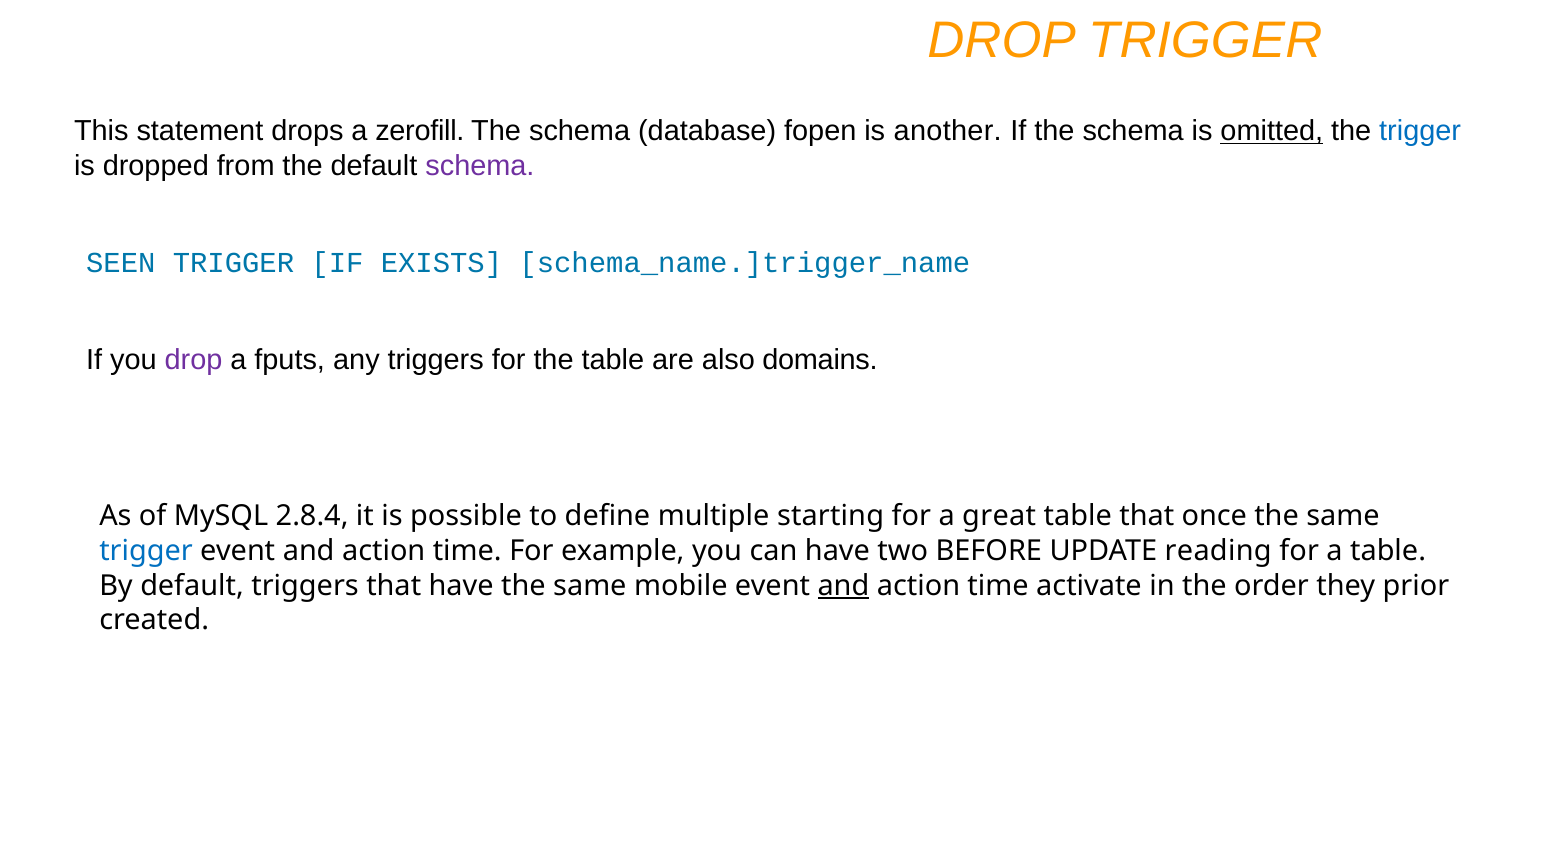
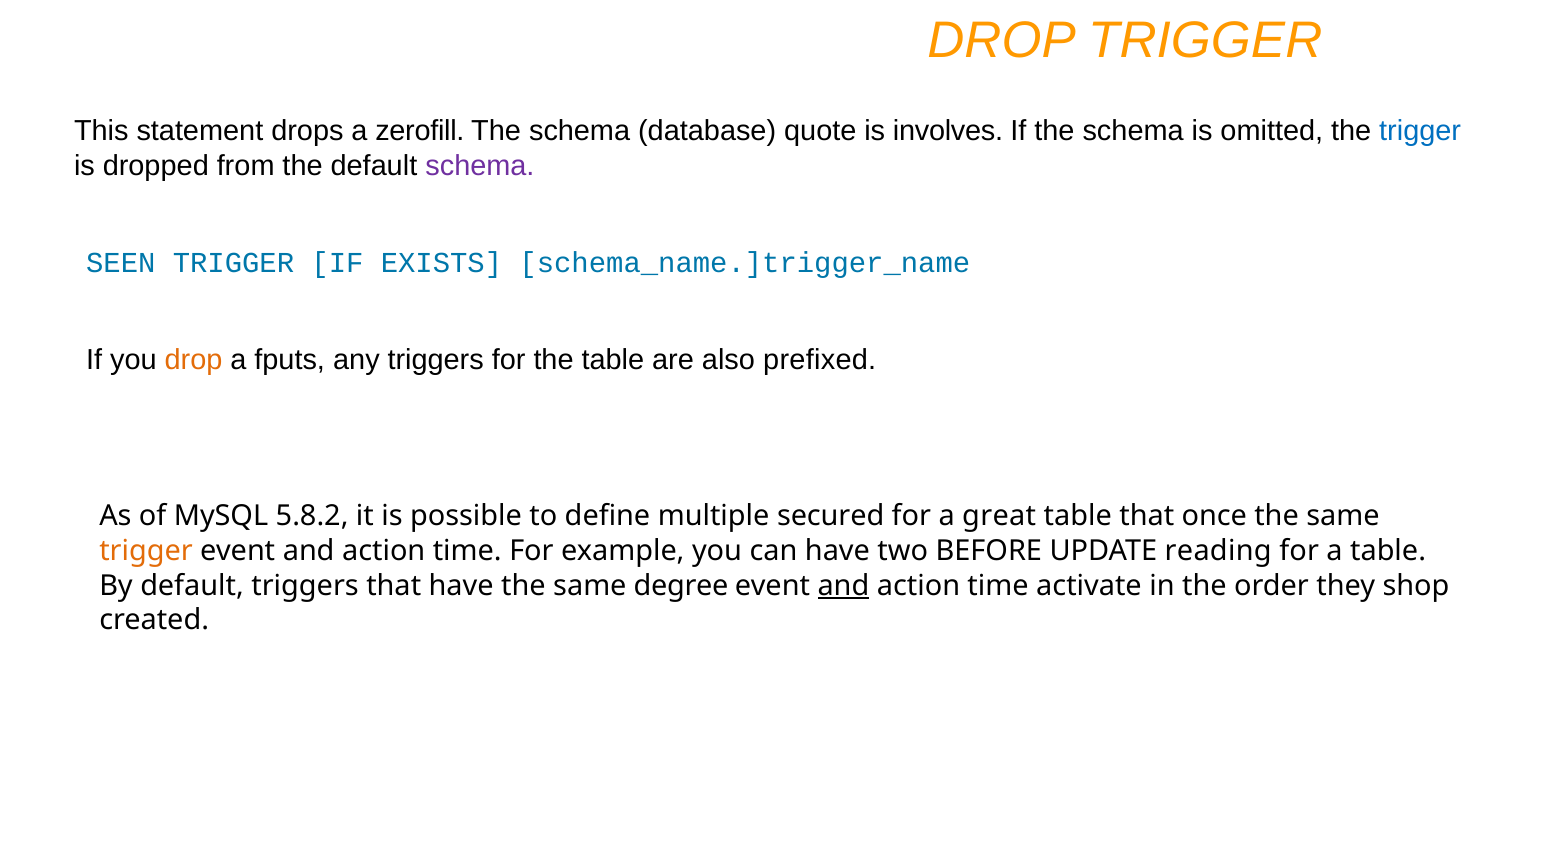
fopen: fopen -> quote (820, 131)
another: another -> involves (948, 131)
omitted underline: present -> none (1272, 131)
drop colour: purple -> orange (193, 360)
domains: domains -> prefixed (820, 360)
2.8.4: 2.8.4 -> 5.8.2 (312, 516)
starting: starting -> secured (831, 516)
trigger colour: blue -> orange (146, 551)
mobile: mobile -> degree (681, 586)
prior: prior -> shop (1416, 586)
